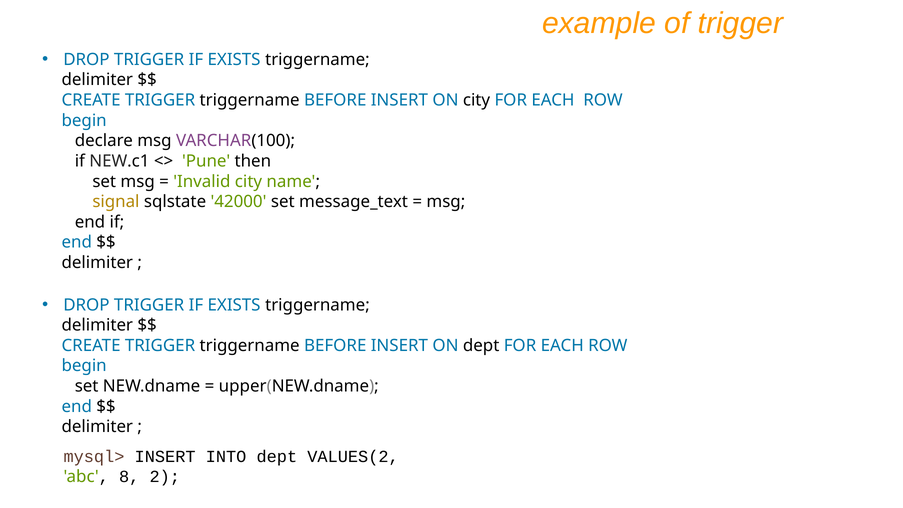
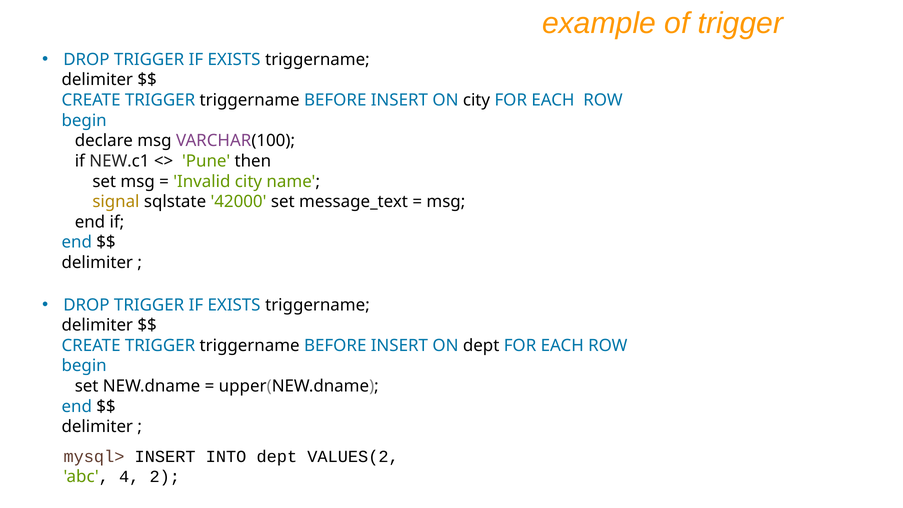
8: 8 -> 4 (129, 477)
